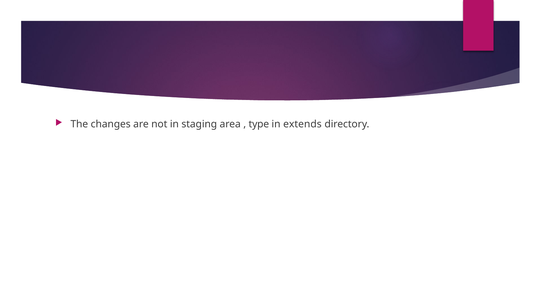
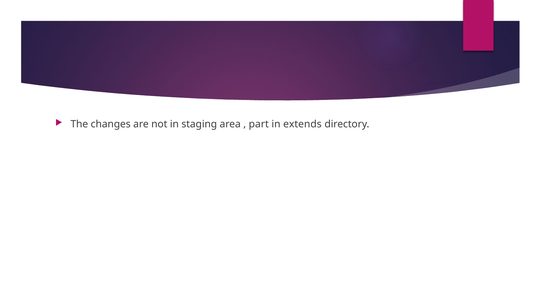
type: type -> part (259, 124)
